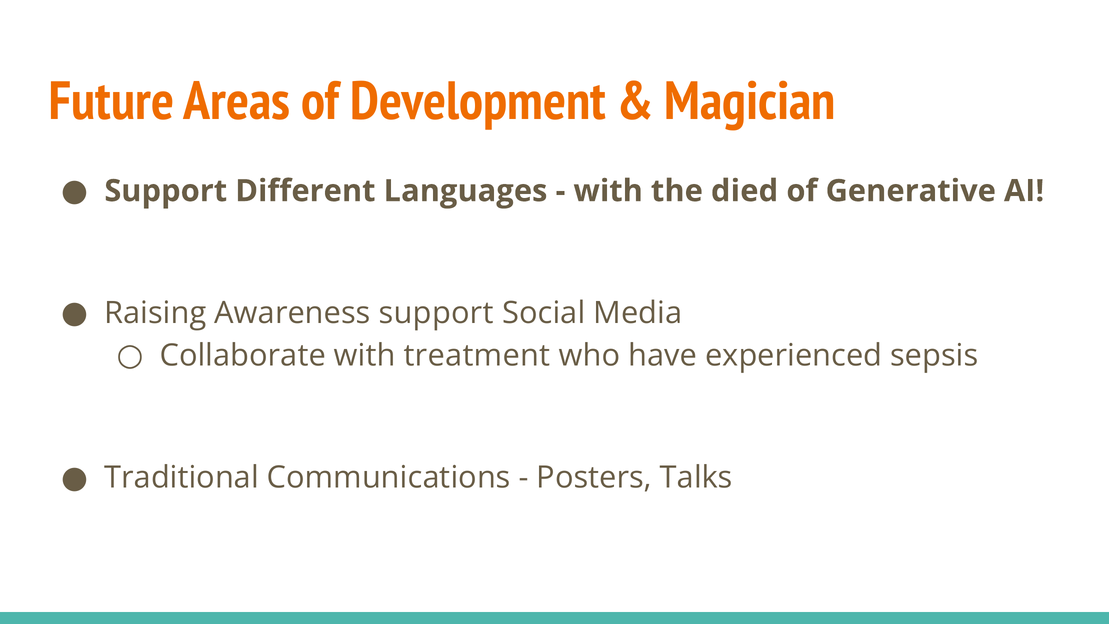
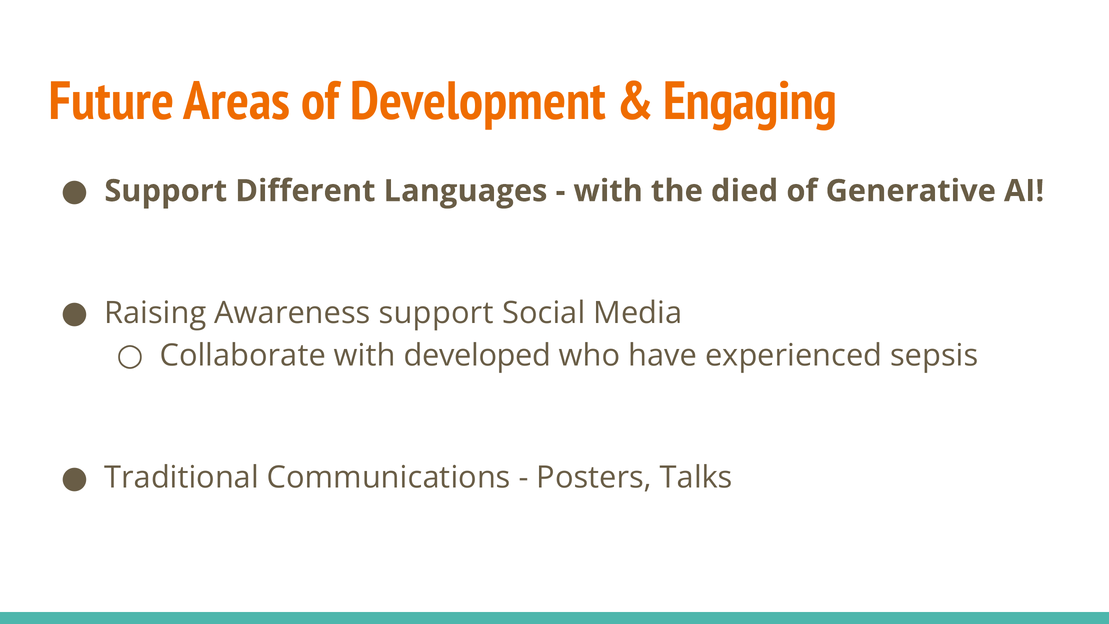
Magician: Magician -> Engaging (750, 101)
treatment: treatment -> developed (477, 356)
